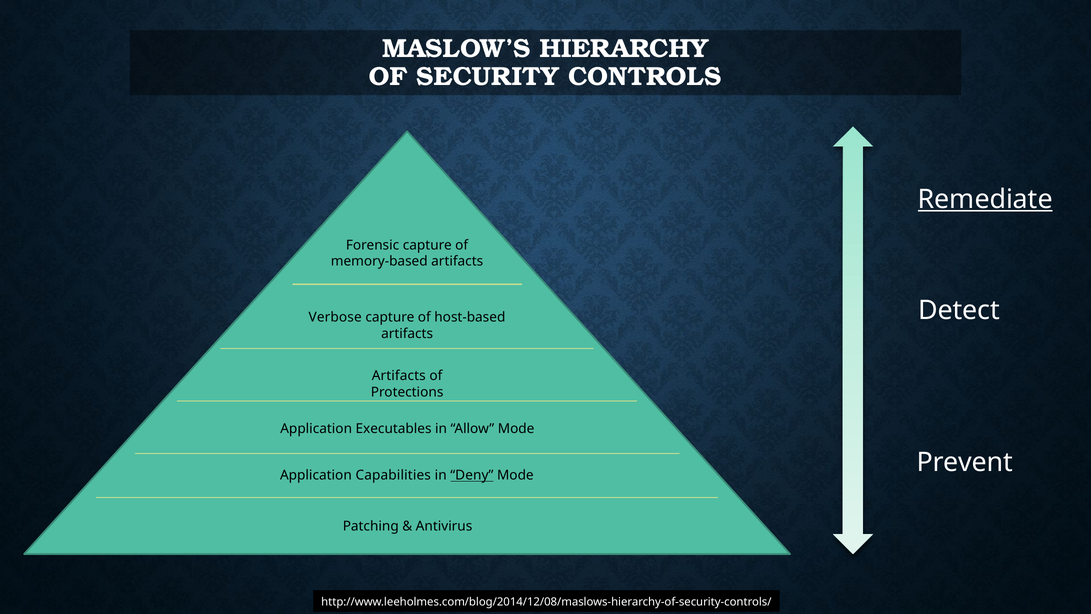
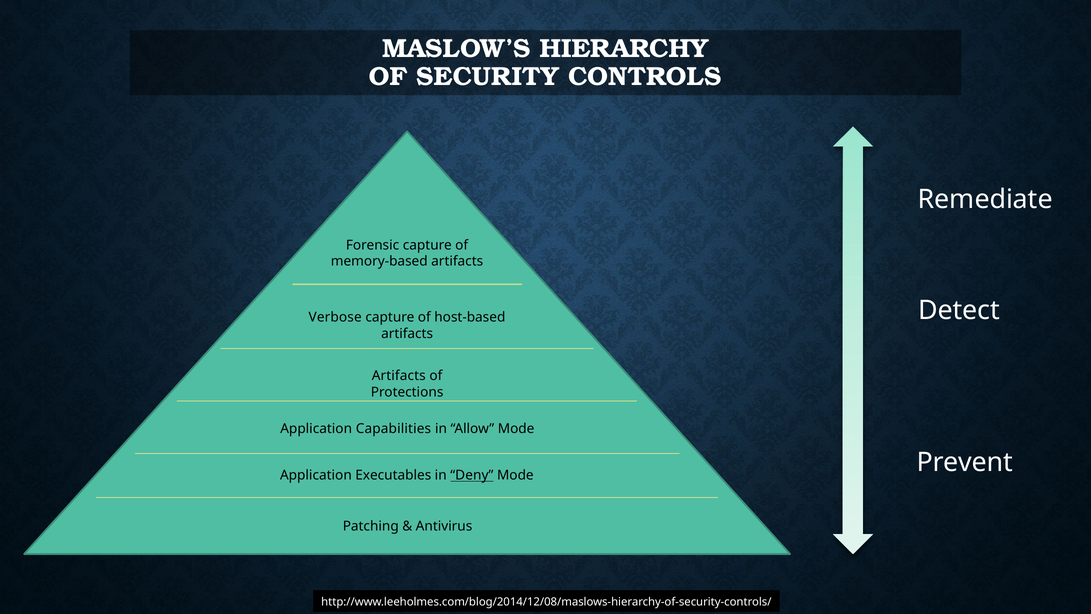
Remediate underline: present -> none (985, 199)
Executables: Executables -> Capabilities (393, 428)
Capabilities: Capabilities -> Executables (393, 475)
